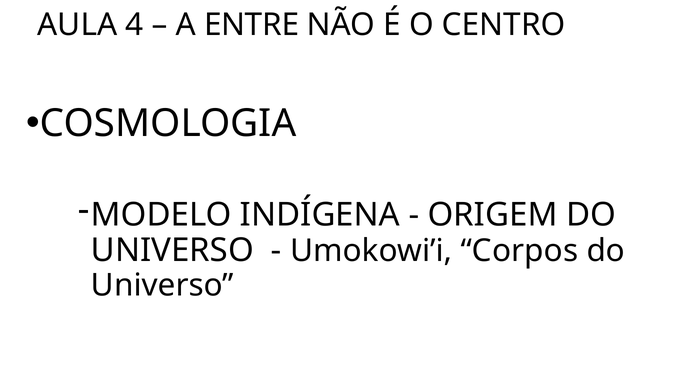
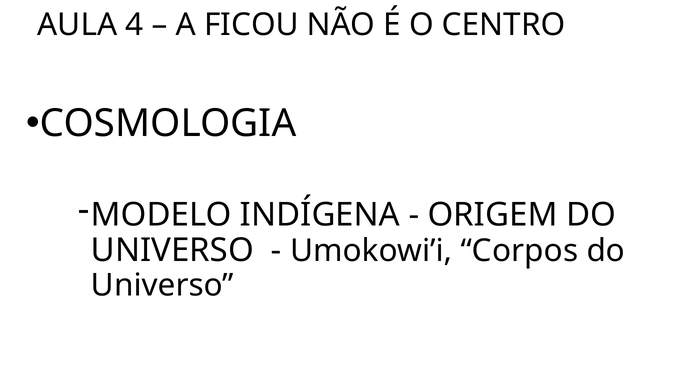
ENTRE: ENTRE -> FICOU (251, 25)
